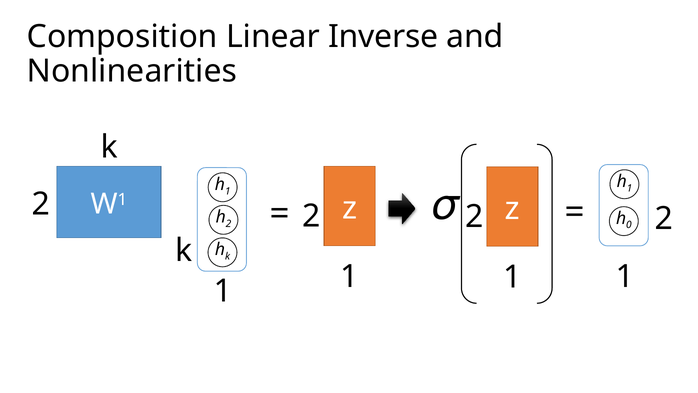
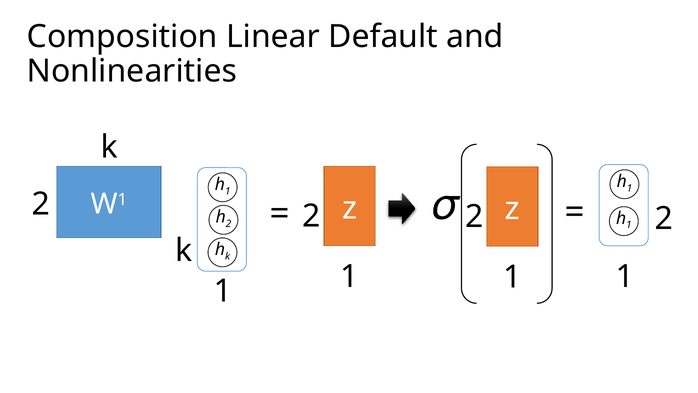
Inverse: Inverse -> Default (383, 37)
0: 0 -> 1 (629, 225)
